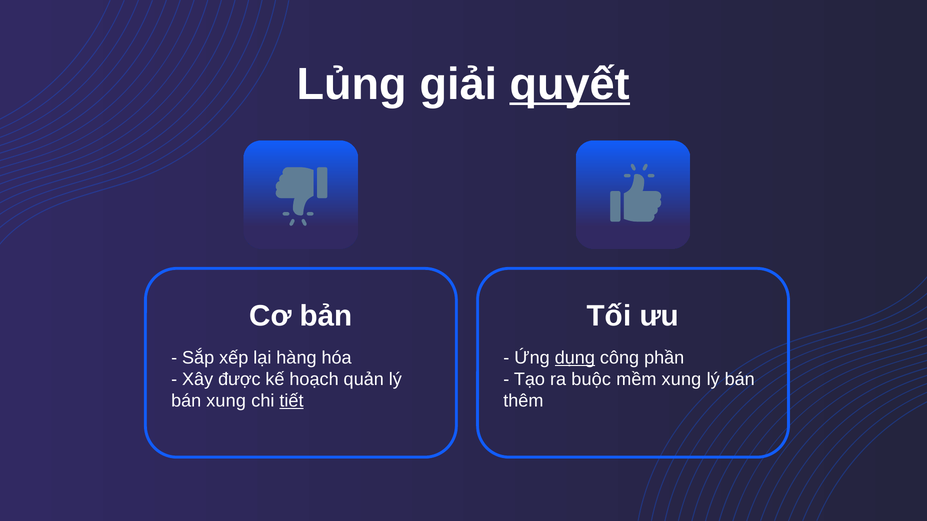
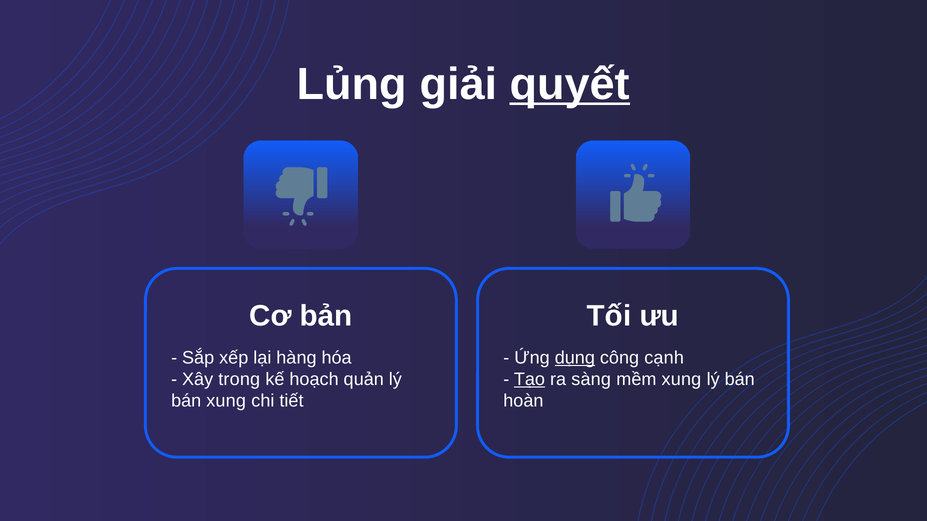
phần: phần -> cạnh (664, 358)
được: được -> trong (239, 380)
Tạo underline: none -> present (529, 380)
buộc: buộc -> sàng (591, 380)
tiết underline: present -> none (291, 401)
thêm: thêm -> hoàn (523, 401)
